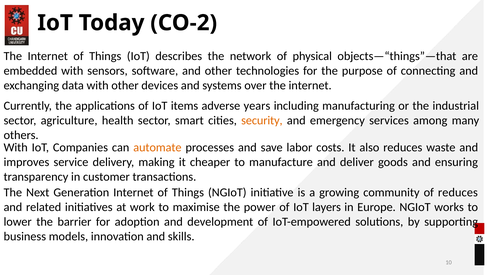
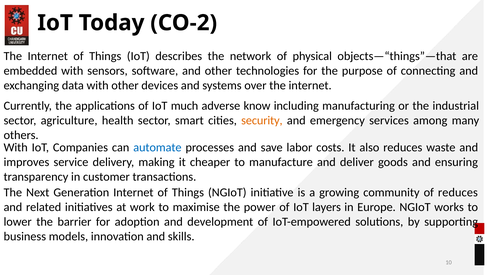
items: items -> much (185, 106)
years: years -> know (257, 106)
automate colour: orange -> blue (157, 147)
